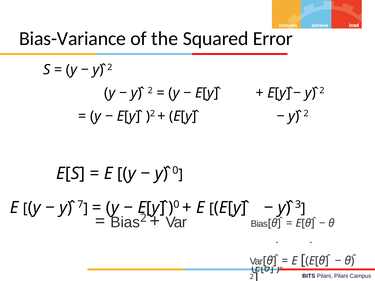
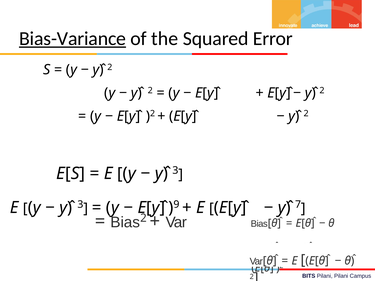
Bias-Variance underline: none -> present (73, 39)
0: 0 -> 3 (175, 171)
7: 7 -> 3 (80, 205)
0: 0 -> 9 (176, 205)
3: 3 -> 7 (298, 205)
